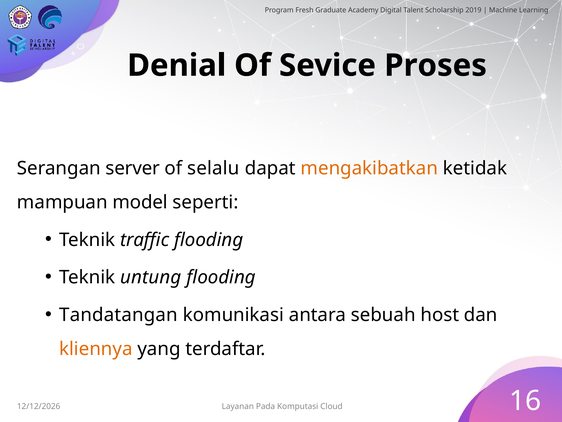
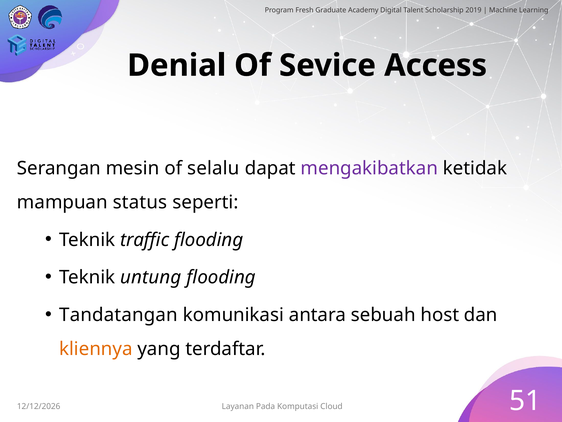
Proses: Proses -> Access (436, 65)
server: server -> mesin (133, 168)
mengakibatkan colour: orange -> purple (369, 168)
model: model -> status (140, 202)
16: 16 -> 51 (525, 400)
